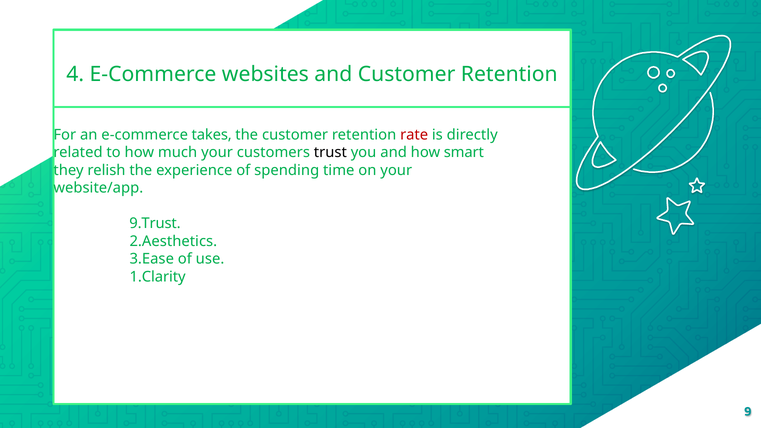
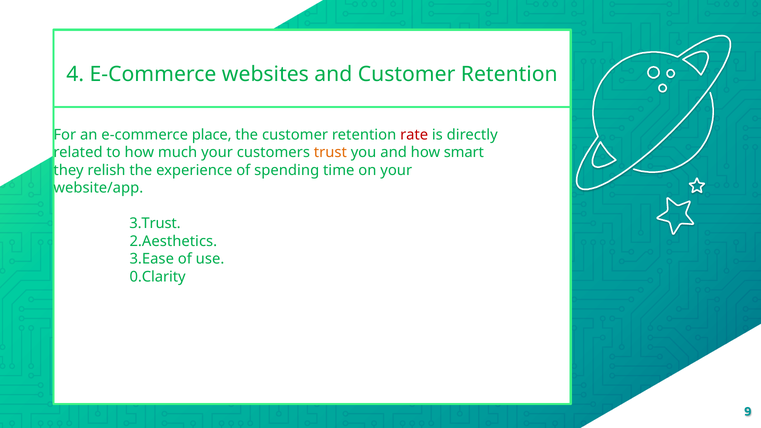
takes: takes -> place (212, 135)
trust colour: black -> orange (330, 152)
9.Trust: 9.Trust -> 3.Trust (155, 224)
1.Clarity: 1.Clarity -> 0.Clarity (158, 277)
